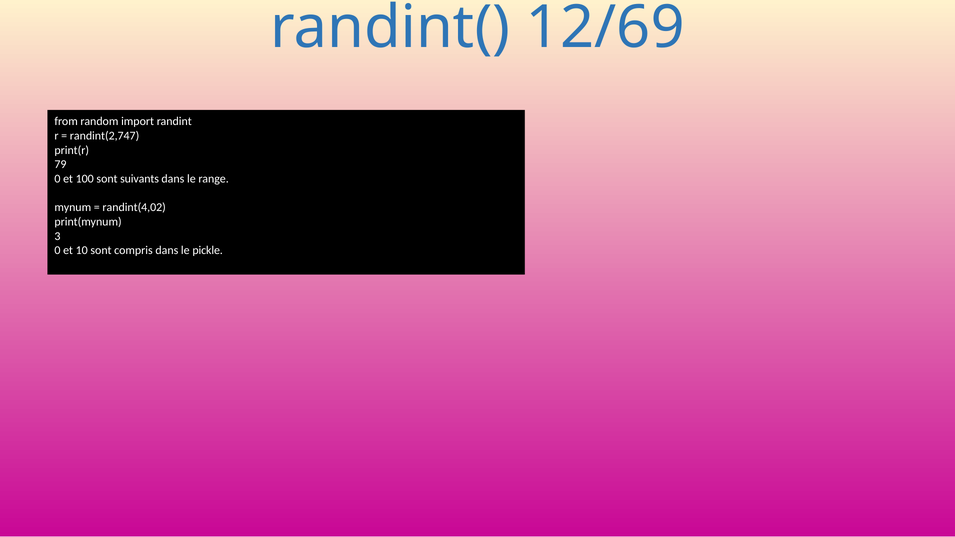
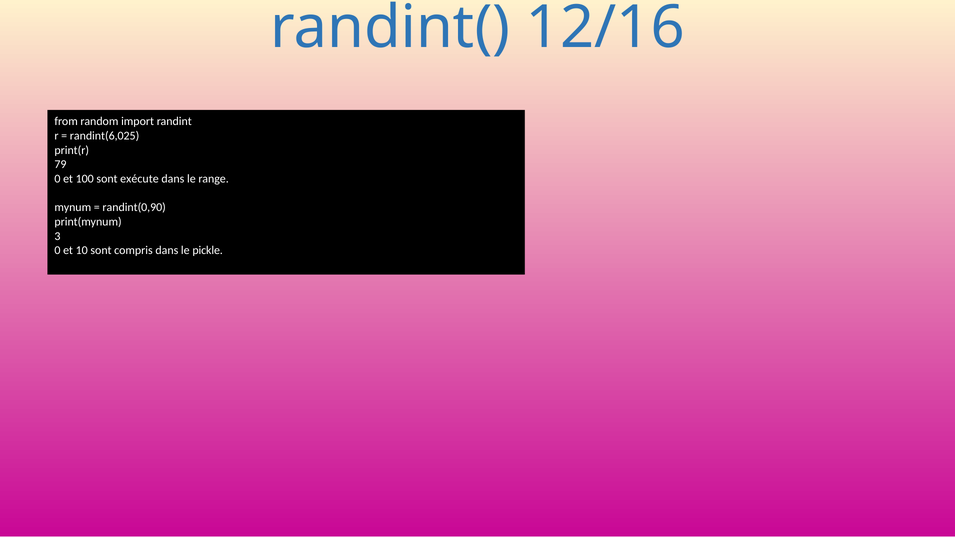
12/69: 12/69 -> 12/16 (605, 27)
randint(2,747: randint(2,747 -> randint(6,025 (105, 136)
suivants: suivants -> exécute (139, 179)
randint(4,02: randint(4,02 -> randint(0,90 (134, 207)
